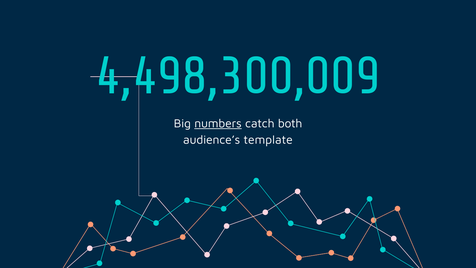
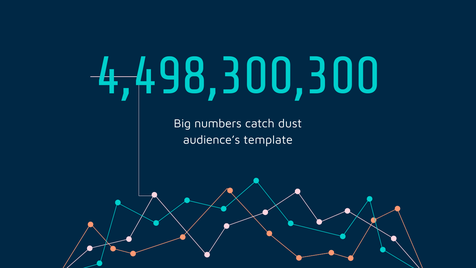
4,498,300,009: 4,498,300,009 -> 4,498,300,300 (238, 76)
numbers underline: present -> none (218, 124)
both: both -> dust (290, 124)
